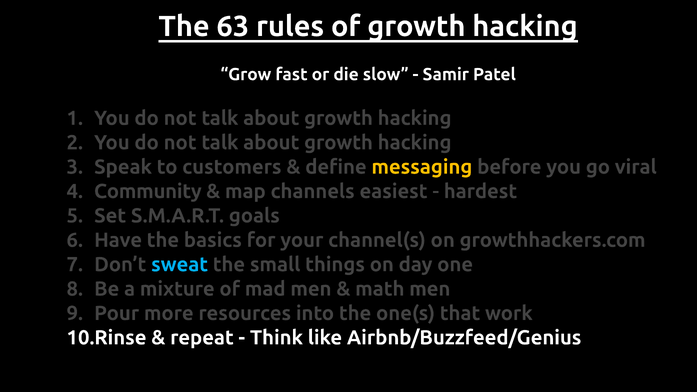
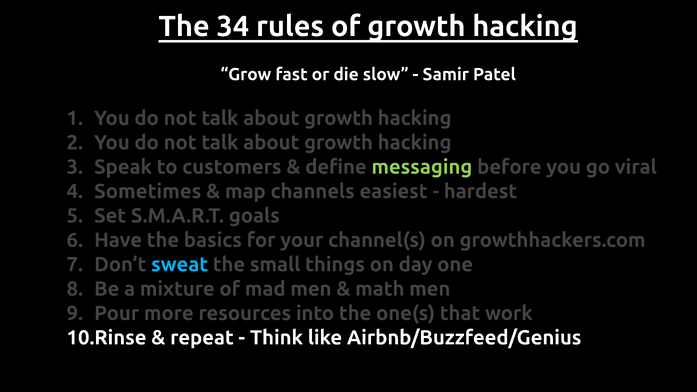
63: 63 -> 34 (233, 26)
messaging colour: yellow -> light green (422, 167)
Community: Community -> Sometimes (148, 191)
